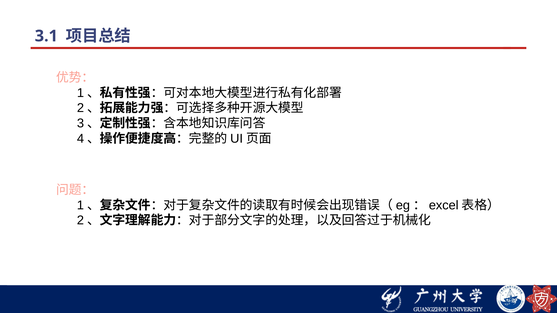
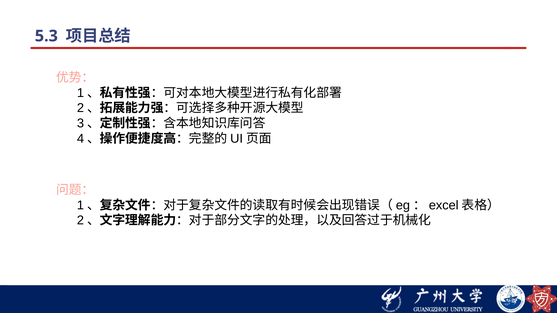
3.1: 3.1 -> 5.3 (46, 36)
